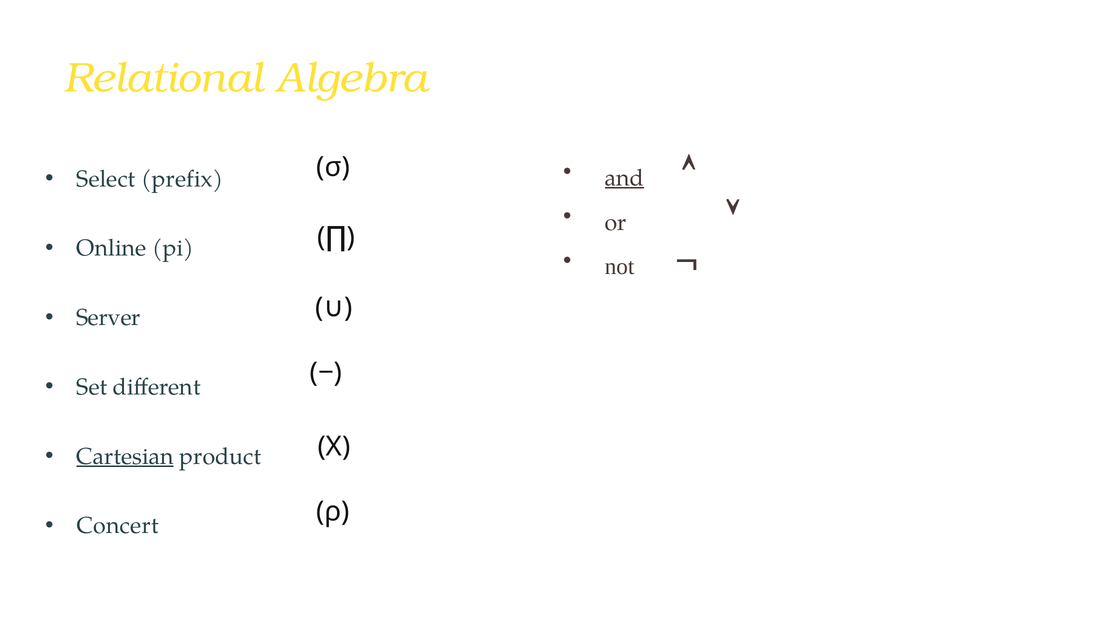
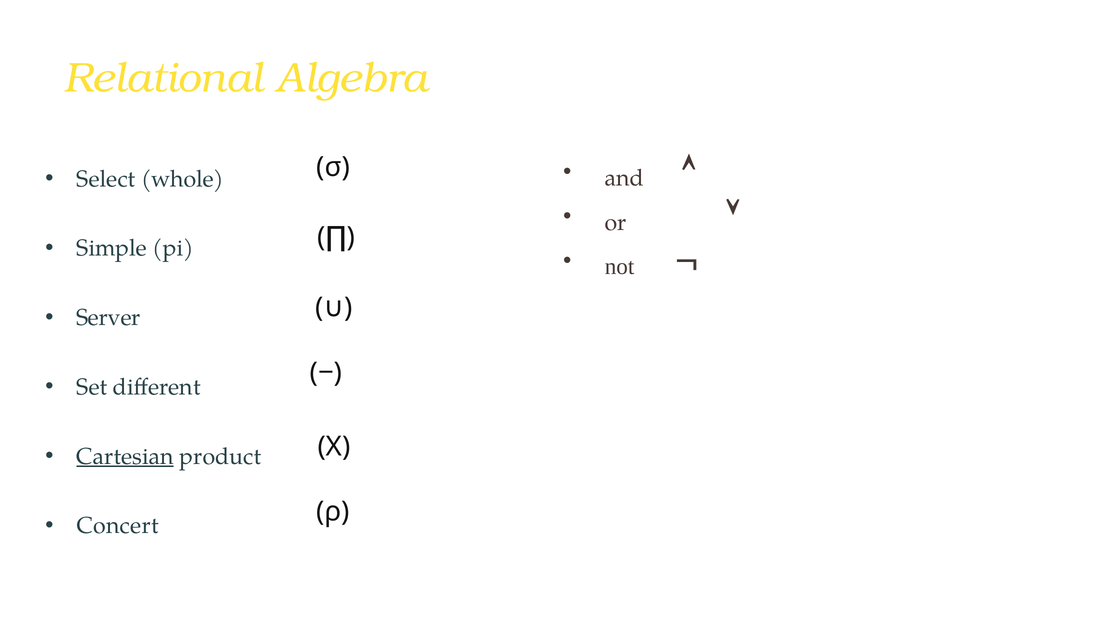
prefix: prefix -> whole (182, 179)
and underline: present -> none (624, 178)
Online: Online -> Simple (112, 249)
